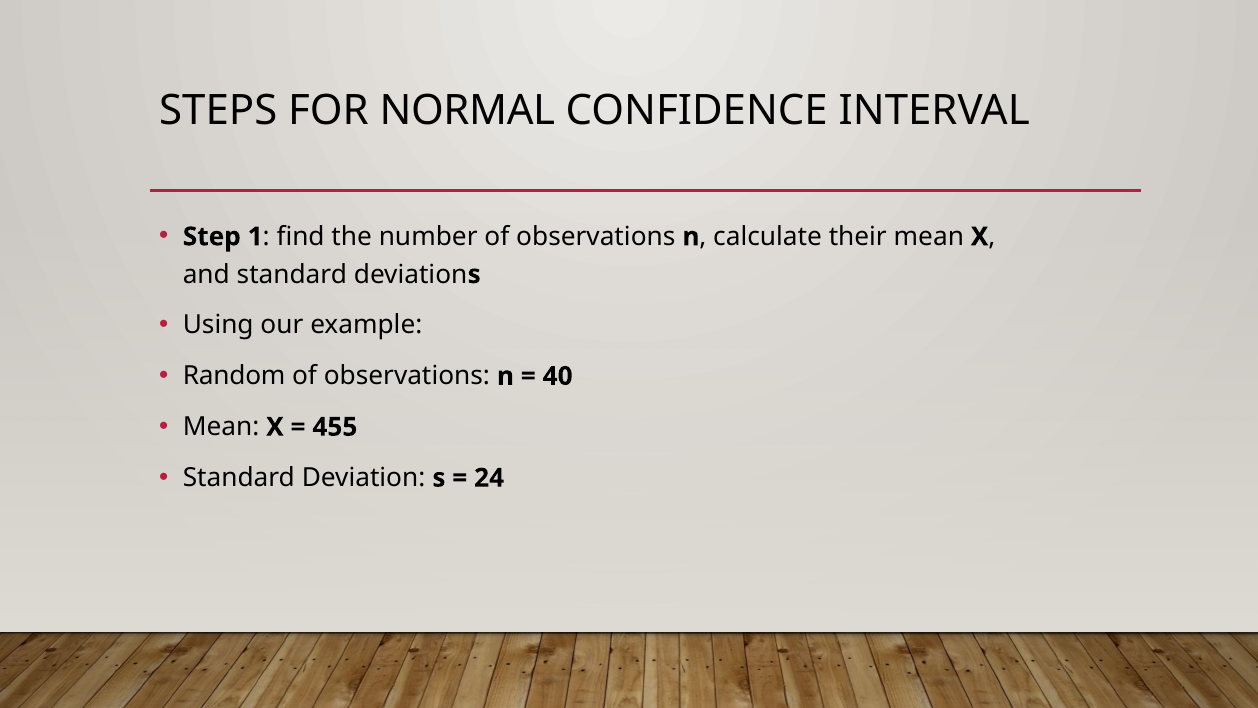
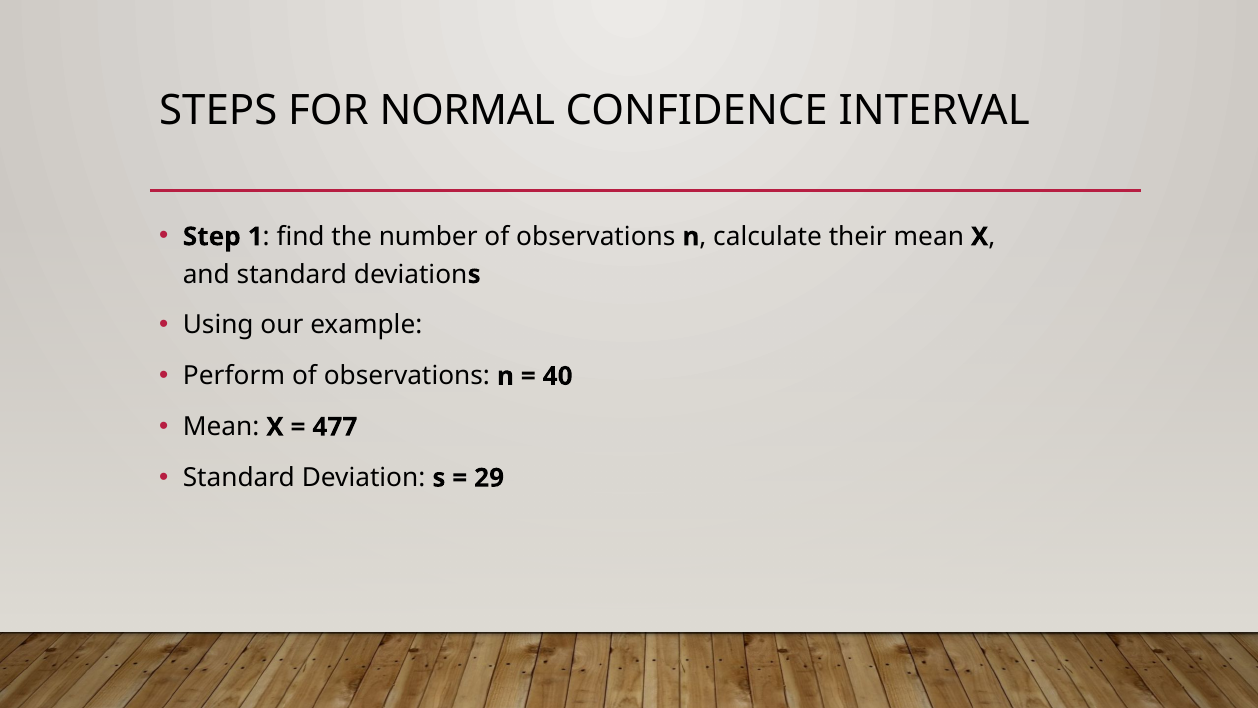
Random: Random -> Perform (234, 376)
455: 455 -> 477 (335, 427)
24: 24 -> 29 (489, 478)
